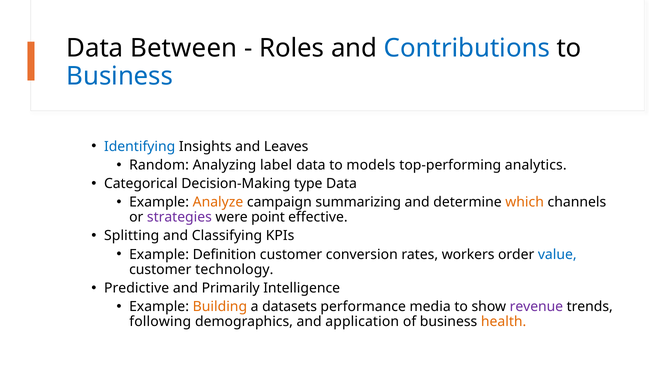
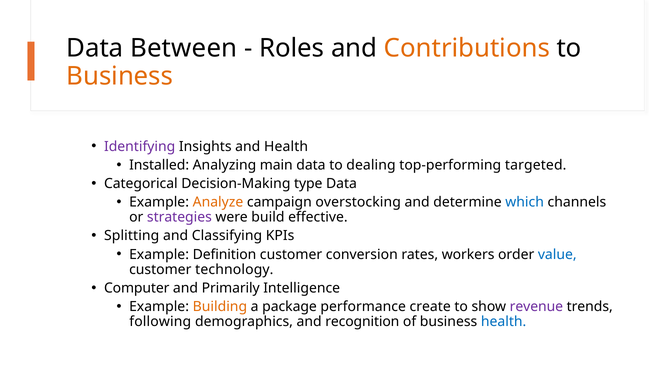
Contributions colour: blue -> orange (467, 48)
Business colour: blue -> orange (120, 76)
Identifying colour: blue -> purple (140, 146)
and Leaves: Leaves -> Health (286, 146)
Random: Random -> Installed (159, 165)
label: label -> main (276, 165)
models: models -> dealing (371, 165)
analytics: analytics -> targeted (536, 165)
summarizing: summarizing -> overstocking (358, 202)
which colour: orange -> blue (525, 202)
point: point -> build (268, 217)
Predictive: Predictive -> Computer (137, 288)
datasets: datasets -> package (290, 307)
media: media -> create (430, 307)
application: application -> recognition (362, 322)
health colour: orange -> blue (504, 322)
